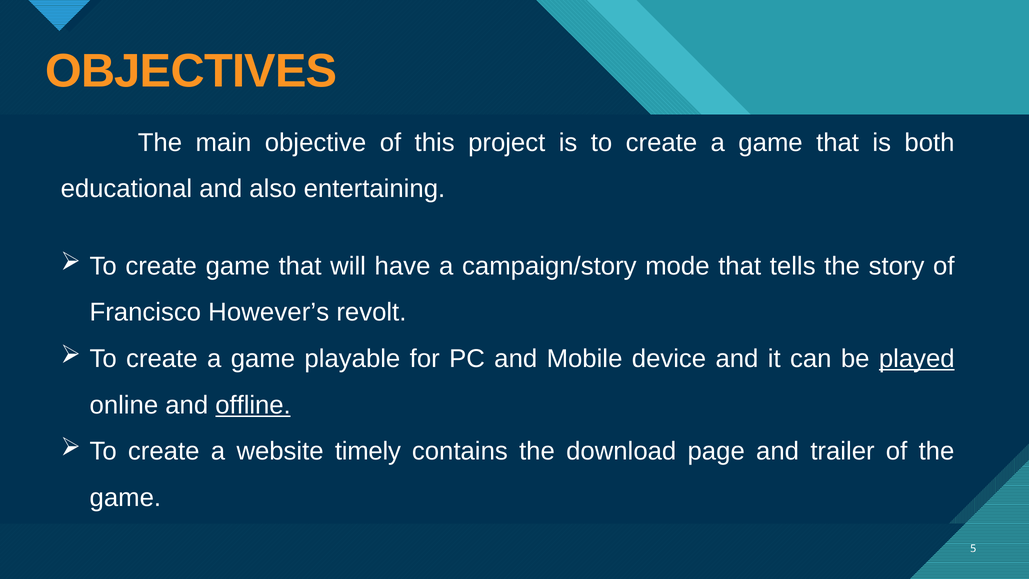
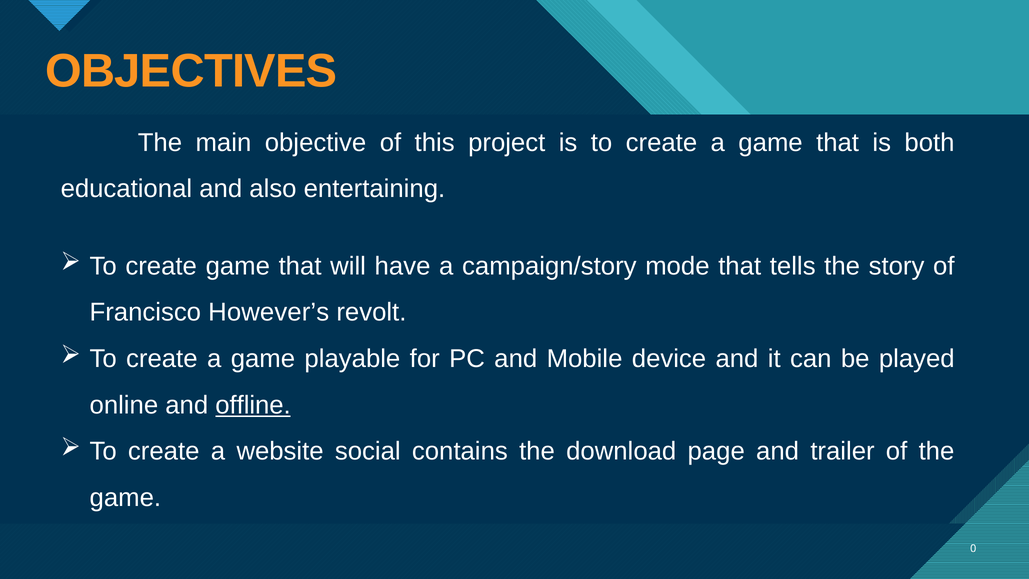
played underline: present -> none (917, 359)
timely: timely -> social (368, 451)
5: 5 -> 0 (973, 548)
